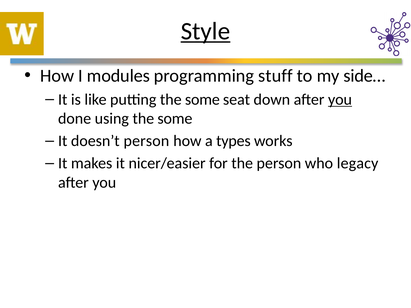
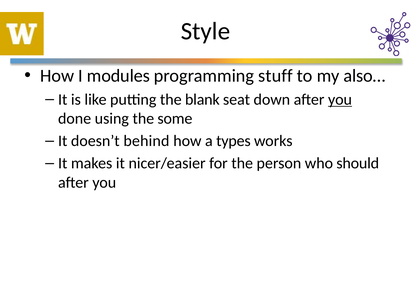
Style underline: present -> none (205, 31)
side…: side… -> also… (364, 76)
putting the some: some -> blank (202, 100)
doesn’t person: person -> behind (146, 141)
legacy: legacy -> should (358, 164)
